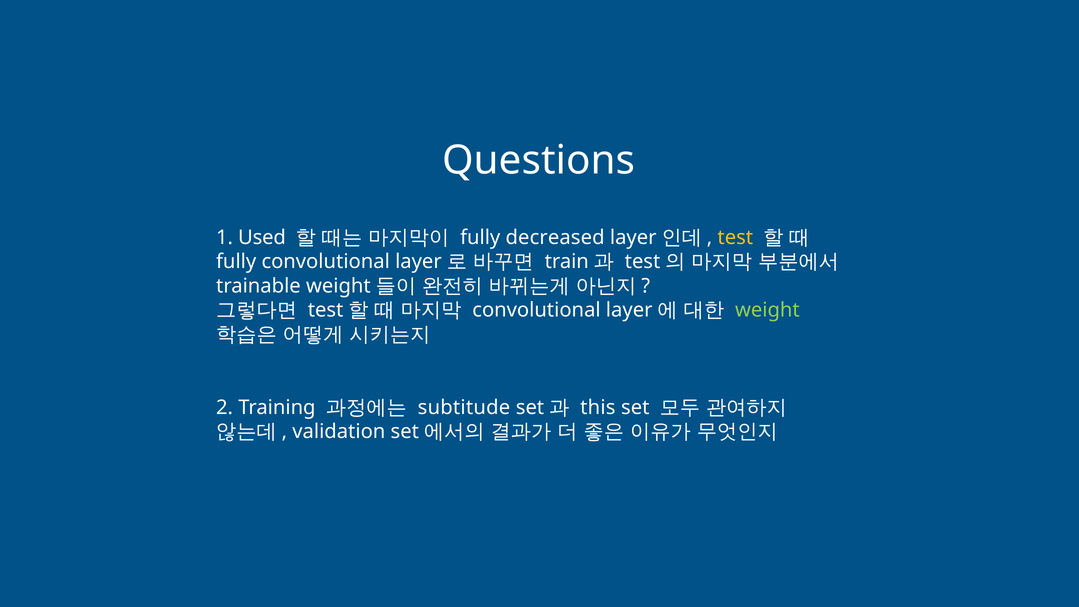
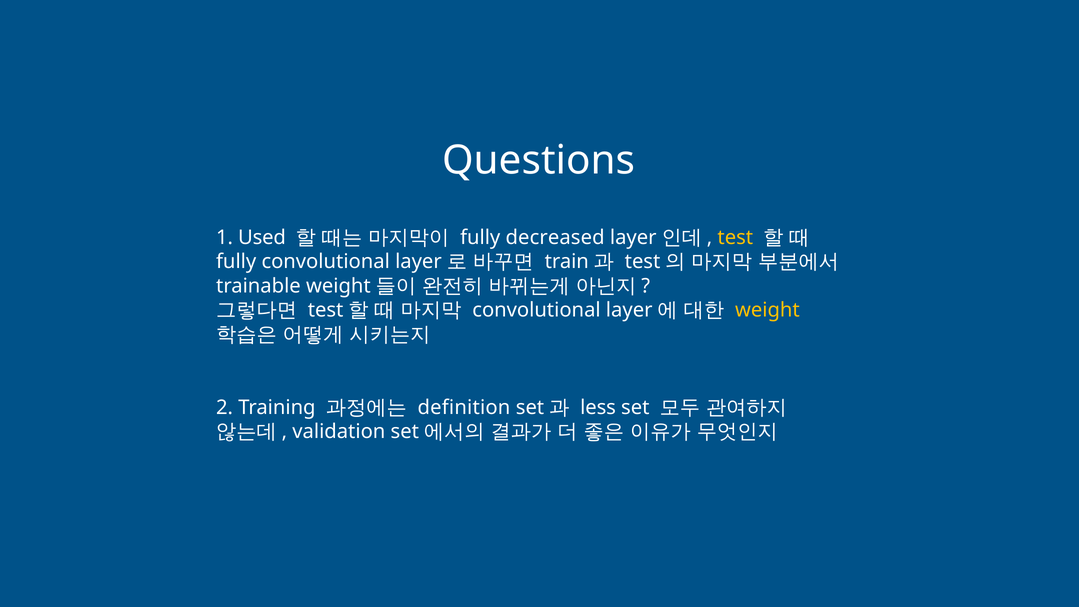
weight colour: light green -> yellow (767, 310)
subtitude: subtitude -> definition (464, 407)
this: this -> less (598, 407)
